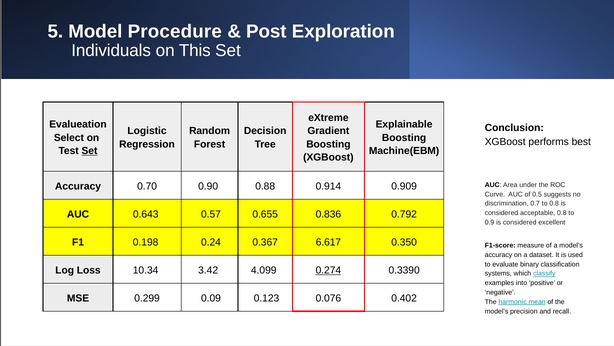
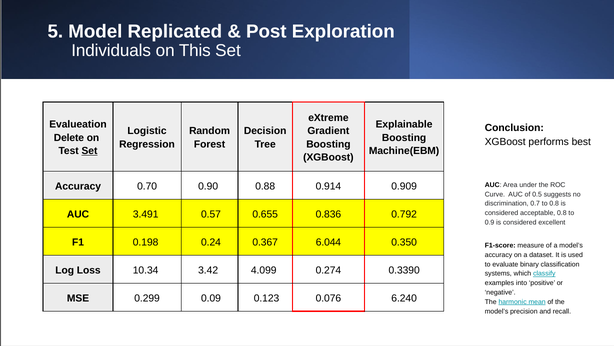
Procedure: Procedure -> Replicated (175, 32)
Select: Select -> Delete (69, 137)
0.643: 0.643 -> 3.491 (146, 214)
6.617: 6.617 -> 6.044 (328, 242)
0.274 underline: present -> none (328, 270)
0.402: 0.402 -> 6.240 (404, 298)
